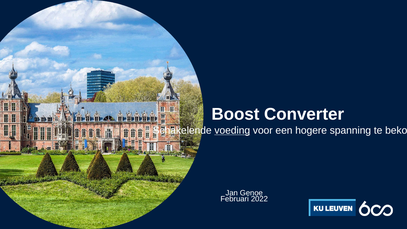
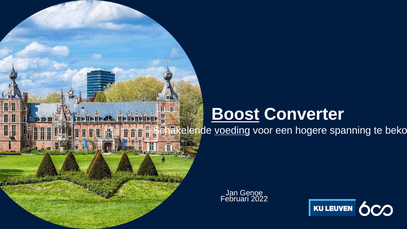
Boost underline: none -> present (235, 114)
